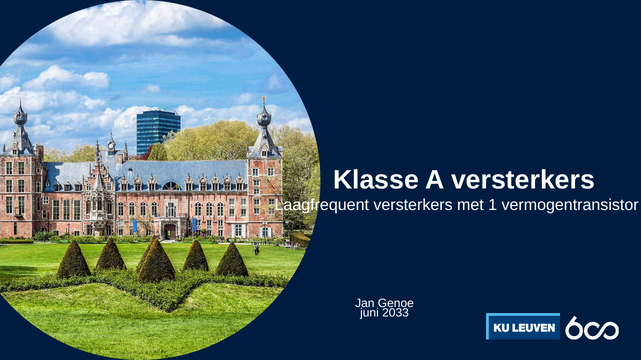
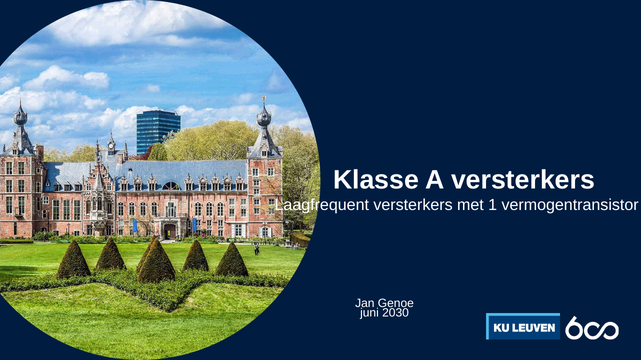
2033: 2033 -> 2030 (396, 313)
